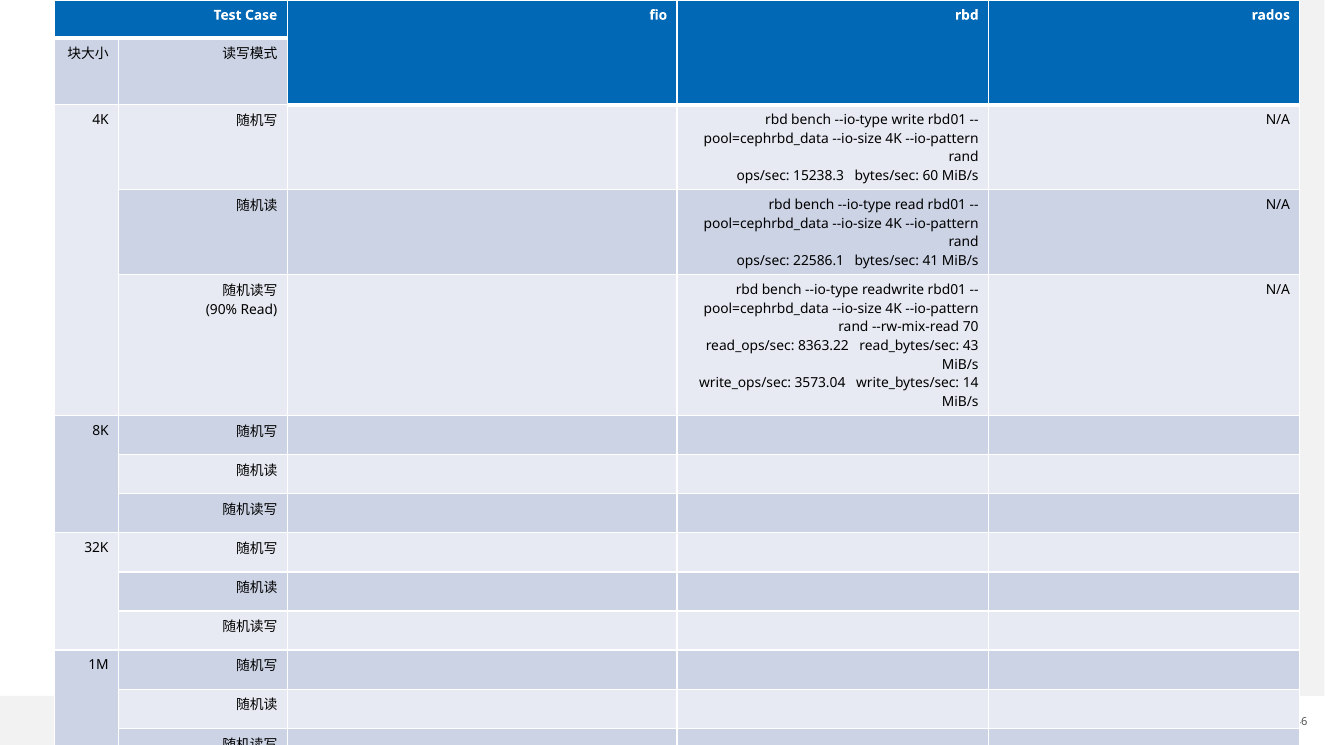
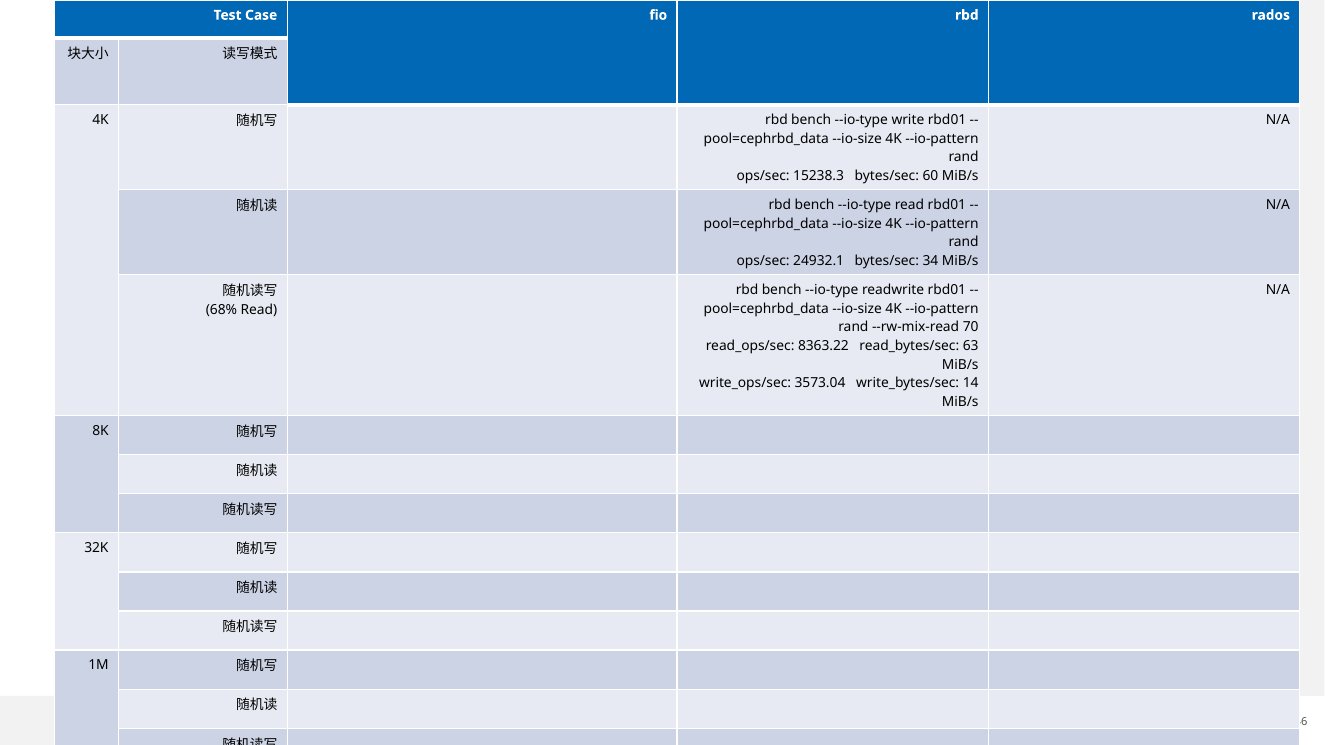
22586.1: 22586.1 -> 24932.1 (819, 261)
41: 41 -> 34 (930, 261)
90%: 90% -> 68% (221, 310)
43: 43 -> 63 (971, 346)
